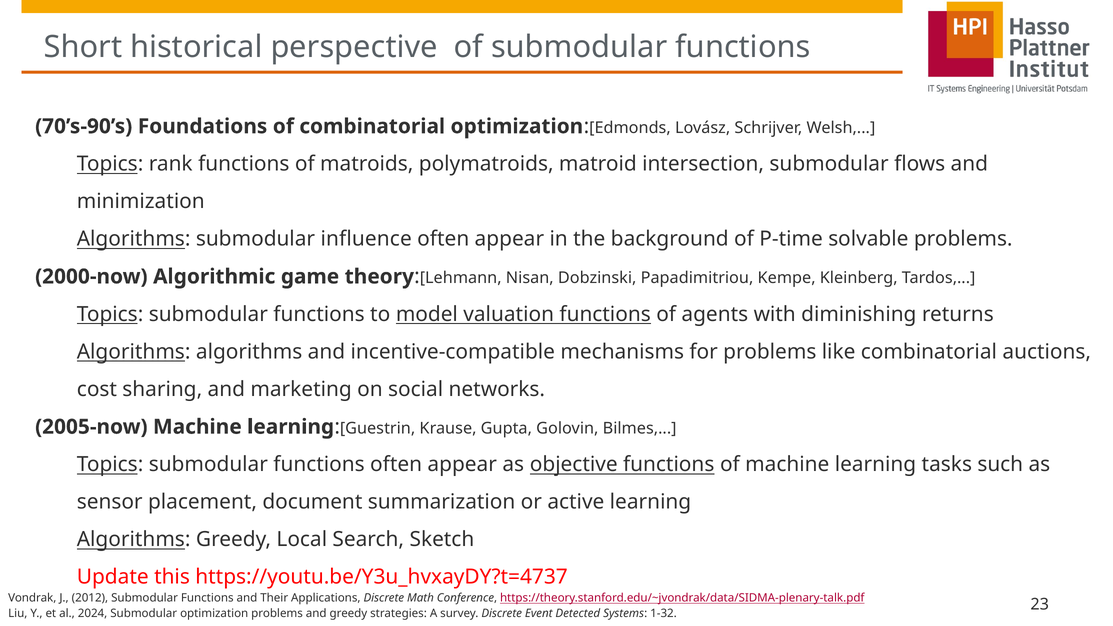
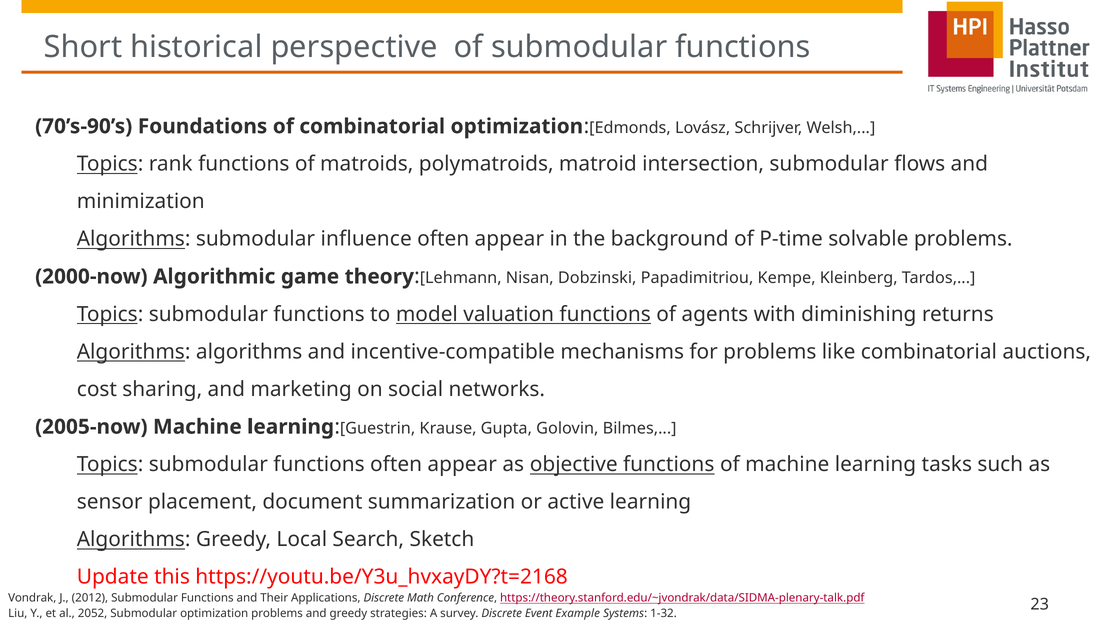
https://youtu.be/Y3u_hvxayDY?t=4737: https://youtu.be/Y3u_hvxayDY?t=4737 -> https://youtu.be/Y3u_hvxayDY?t=2168 (382, 577)
2024: 2024 -> 2052 (93, 614)
Detected: Detected -> Example (578, 614)
